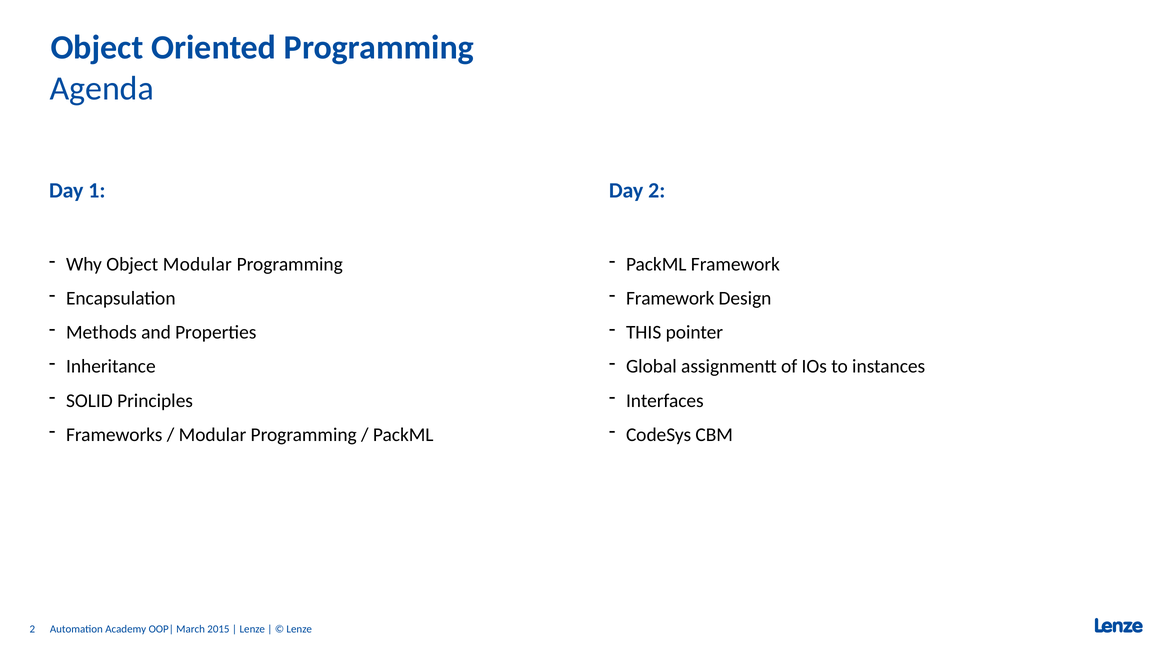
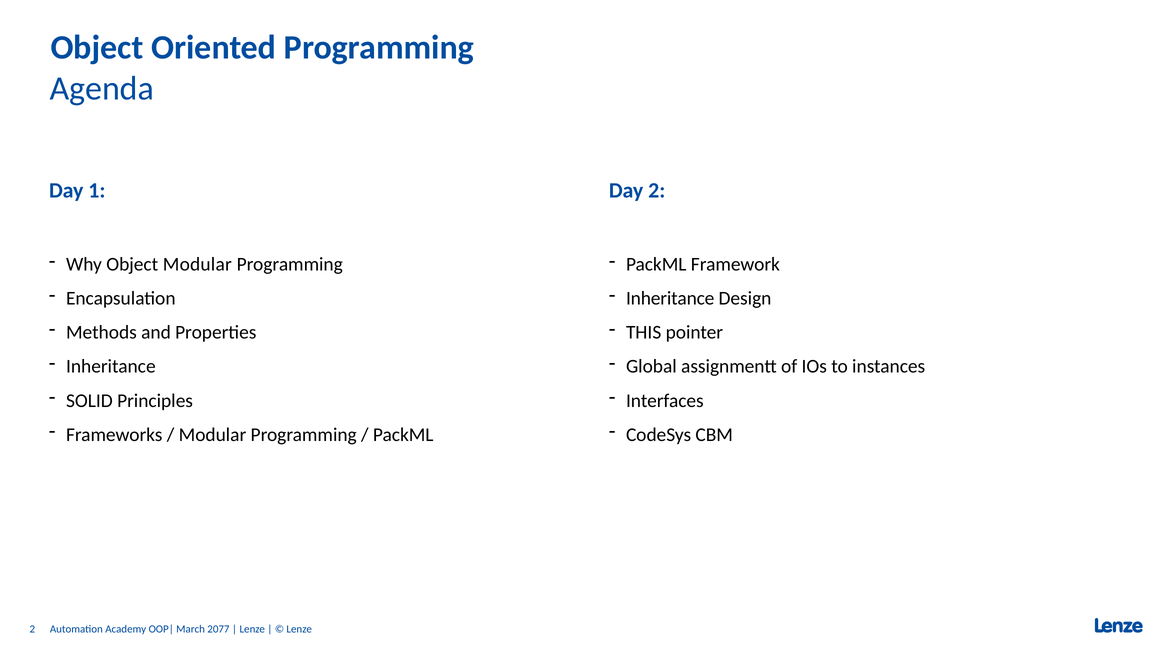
Framework: Framework -> Inheritance (670, 298)
2015: 2015 -> 2077 (218, 629)
